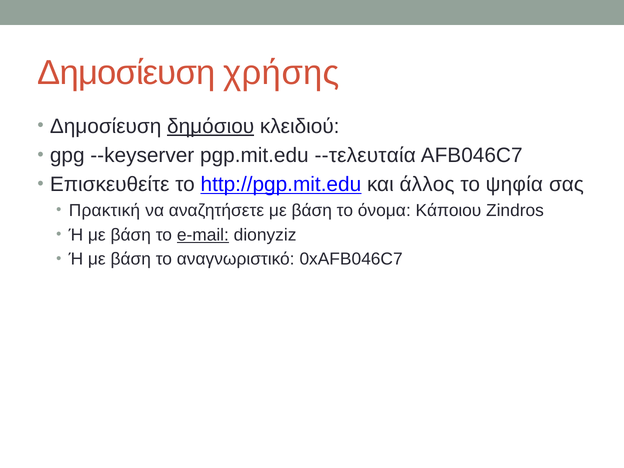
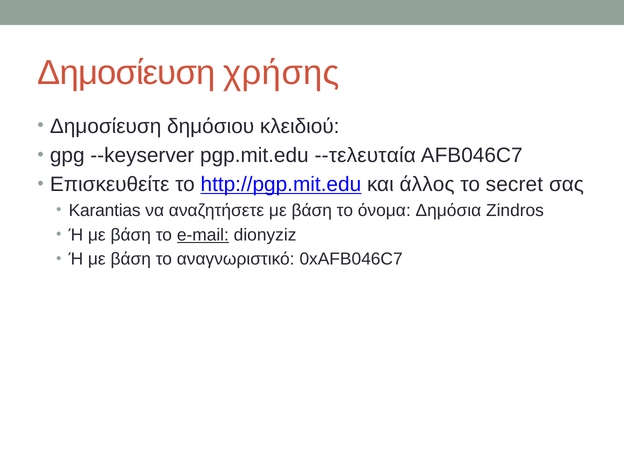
δημόσιου underline: present -> none (211, 126)
ψηφία: ψηφία -> secret (514, 184)
Πρακτική: Πρακτική -> Karantias (105, 211)
Κάποιου: Κάποιου -> Δημόσια (448, 211)
